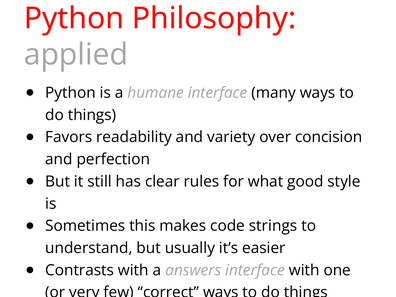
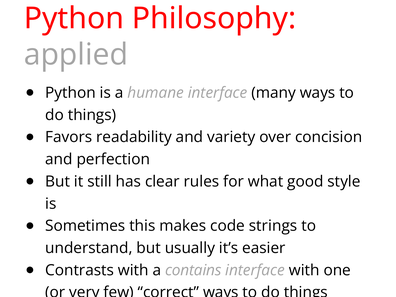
answers: answers -> contains (193, 270)
